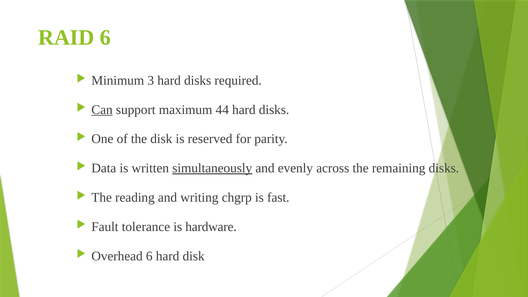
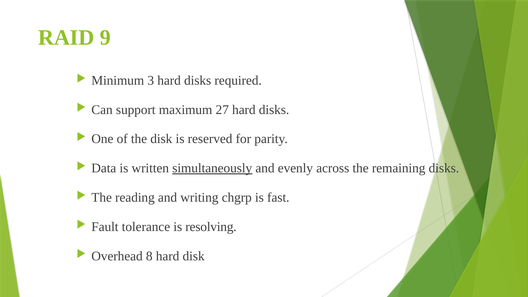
RAID 6: 6 -> 9 (105, 38)
Can underline: present -> none (102, 110)
44: 44 -> 27 (222, 110)
hardware: hardware -> resolving (211, 227)
Overhead 6: 6 -> 8 (149, 256)
